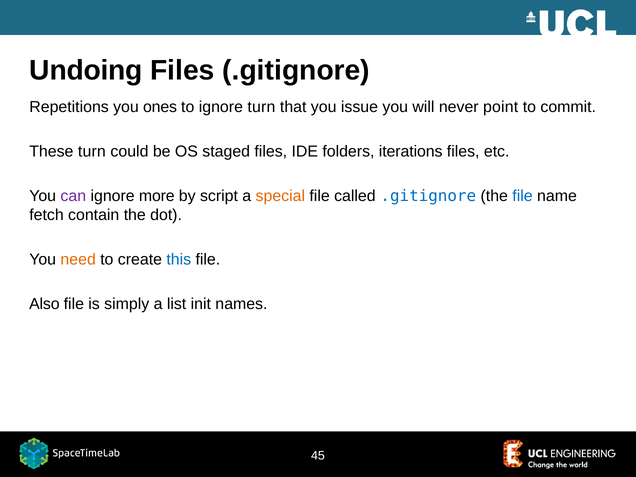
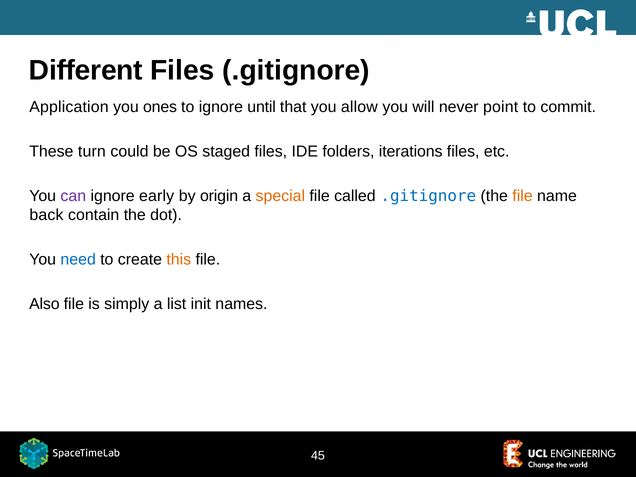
Undoing: Undoing -> Different (86, 70)
Repetitions: Repetitions -> Application (69, 107)
ignore turn: turn -> until (262, 107)
issue: issue -> allow (359, 107)
more: more -> early (157, 196)
script: script -> origin (219, 196)
file colour: blue -> orange (523, 196)
fetch: fetch -> back (46, 215)
need colour: orange -> blue (78, 260)
this colour: blue -> orange (179, 260)
